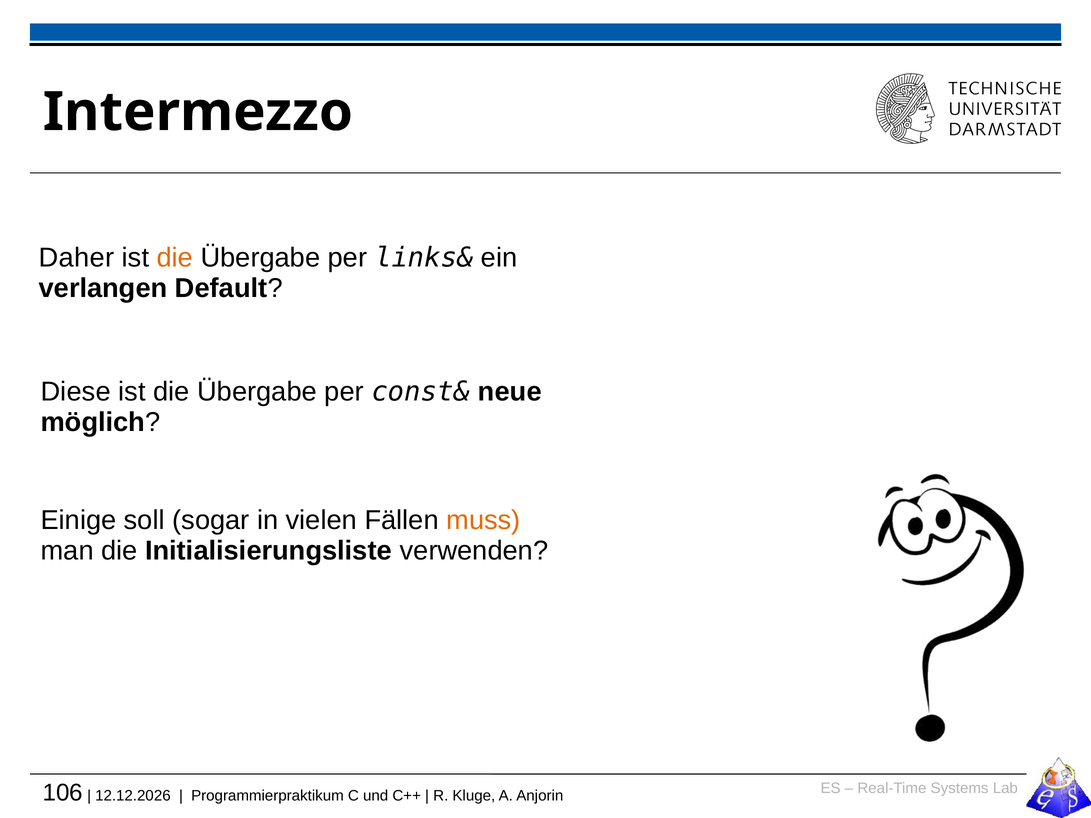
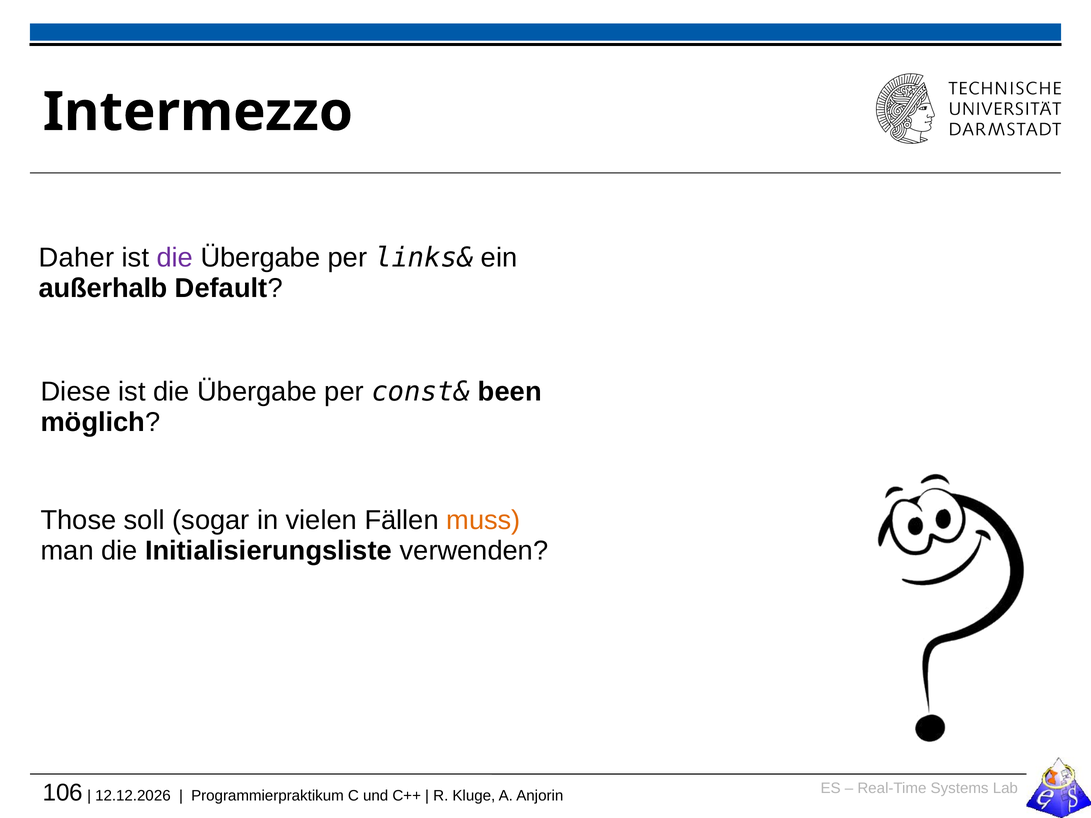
die colour: orange -> purple (175, 258)
verlangen: verlangen -> außerhalb (103, 288)
neue: neue -> been (510, 392)
Einige: Einige -> Those (79, 521)
